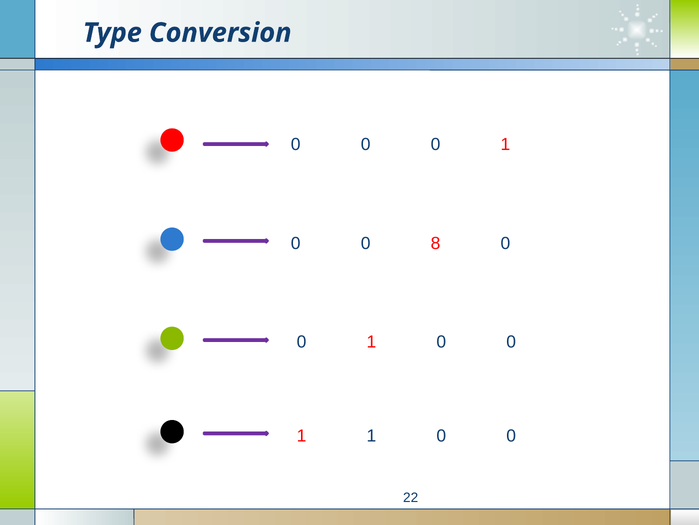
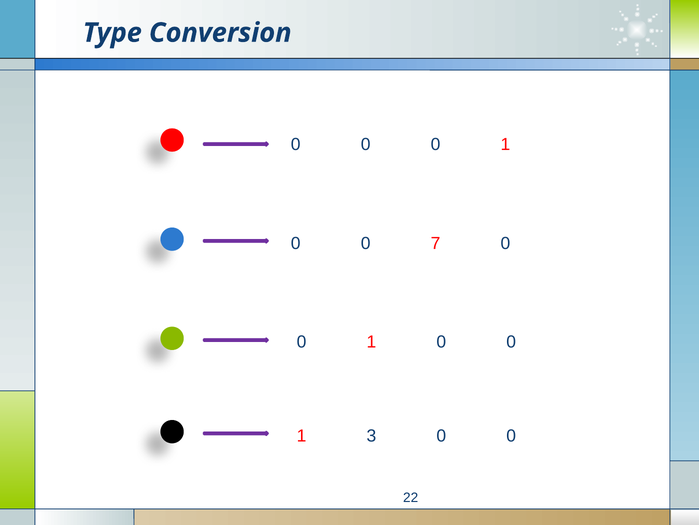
8: 8 -> 7 (436, 243)
1 1: 1 -> 3 (371, 435)
